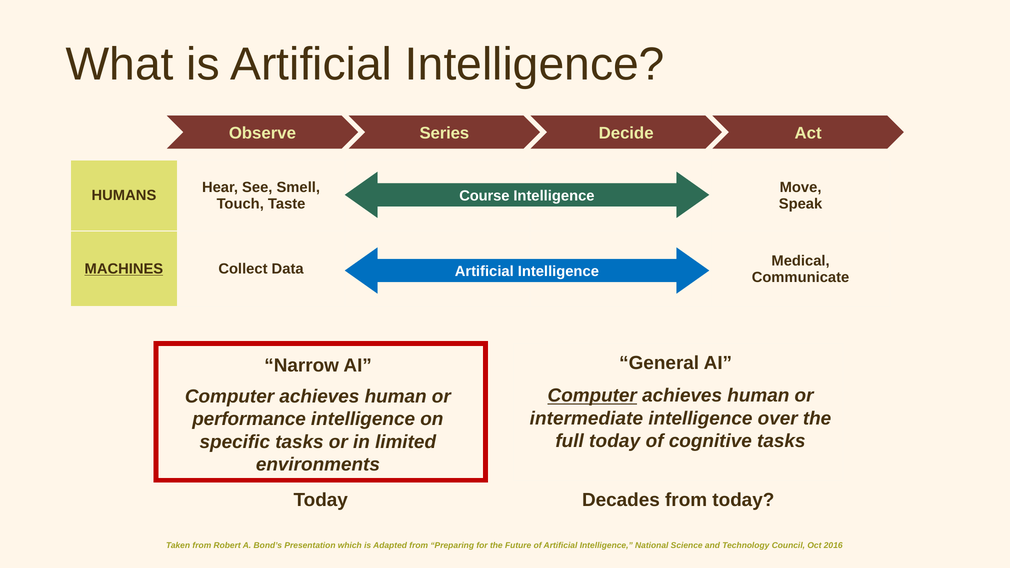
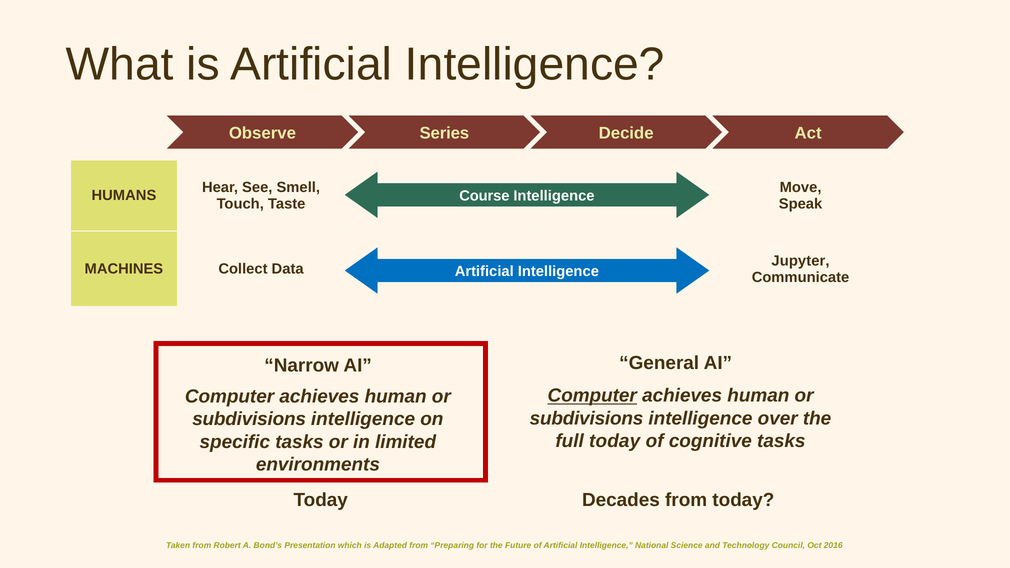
Medical: Medical -> Jupyter (801, 261)
MACHINES underline: present -> none (124, 269)
intermediate: intermediate -> subdivisions (587, 419)
performance: performance -> subdivisions (249, 419)
